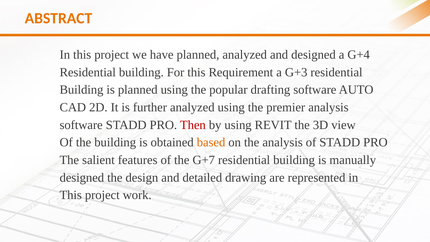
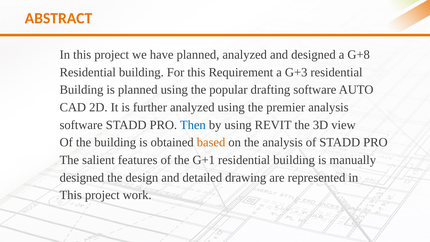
G+4: G+4 -> G+8 (359, 55)
Then colour: red -> blue (193, 125)
G+7: G+7 -> G+1 (204, 160)
